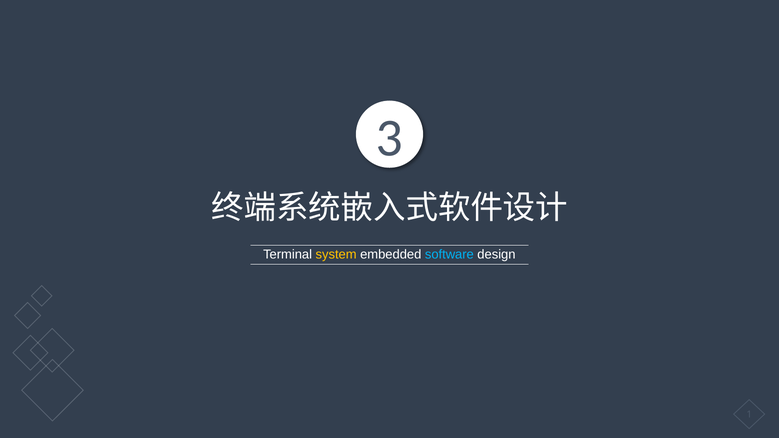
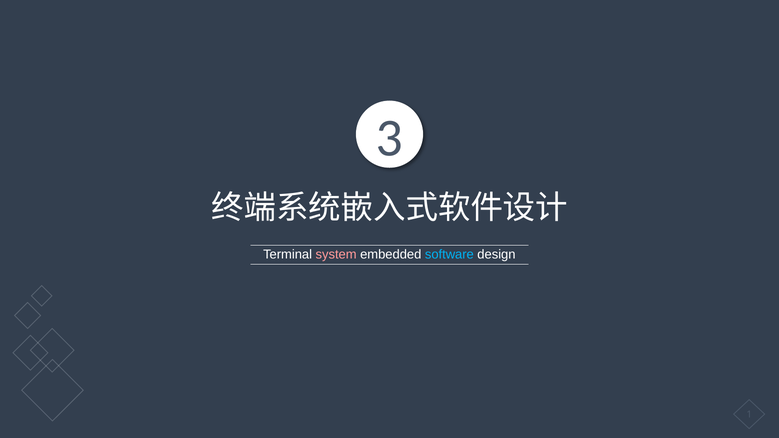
system colour: yellow -> pink (336, 254)
